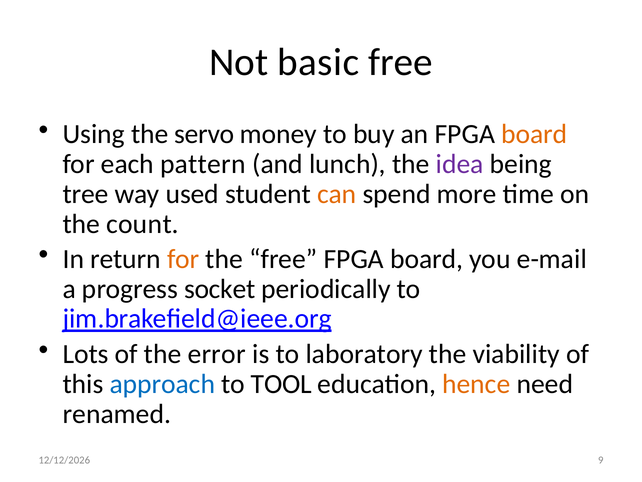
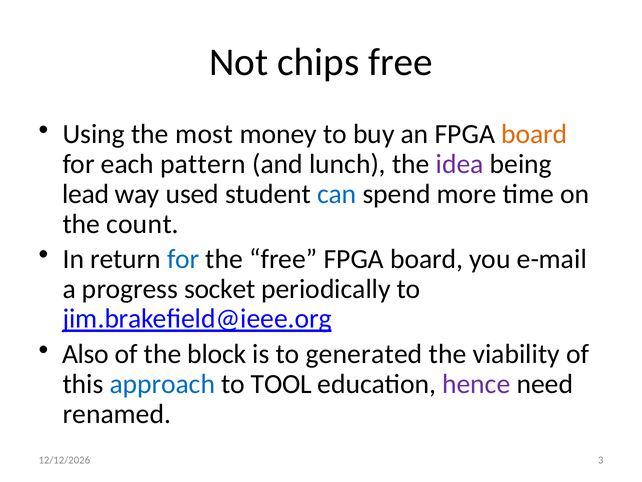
basic: basic -> chips (318, 62)
servo: servo -> most (204, 134)
tree: tree -> lead (86, 194)
can colour: orange -> blue (337, 194)
for colour: orange -> blue (183, 259)
Lots: Lots -> Also (86, 354)
error: error -> block (217, 354)
laboratory: laboratory -> generated (364, 354)
hence colour: orange -> purple (476, 384)
9: 9 -> 3 (601, 460)
